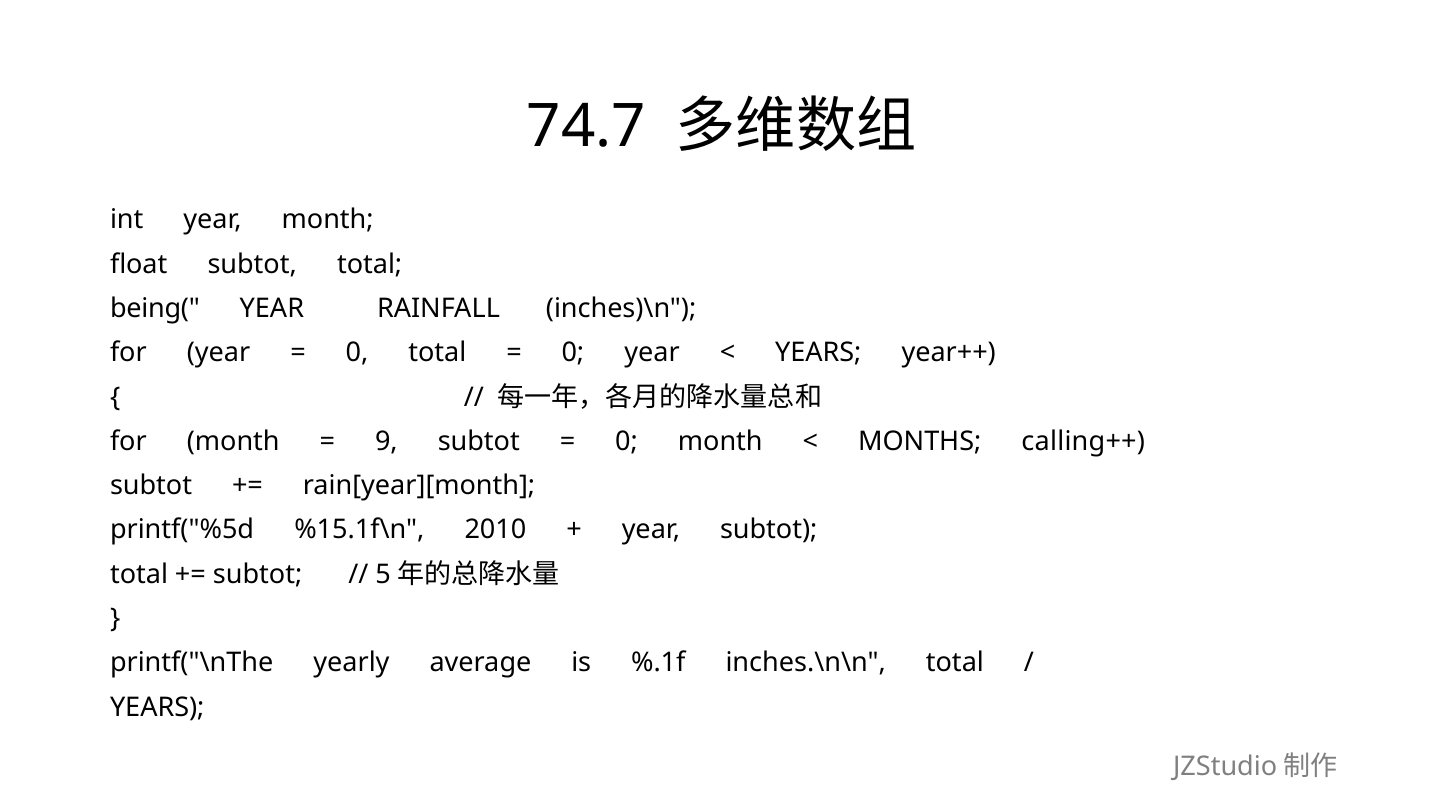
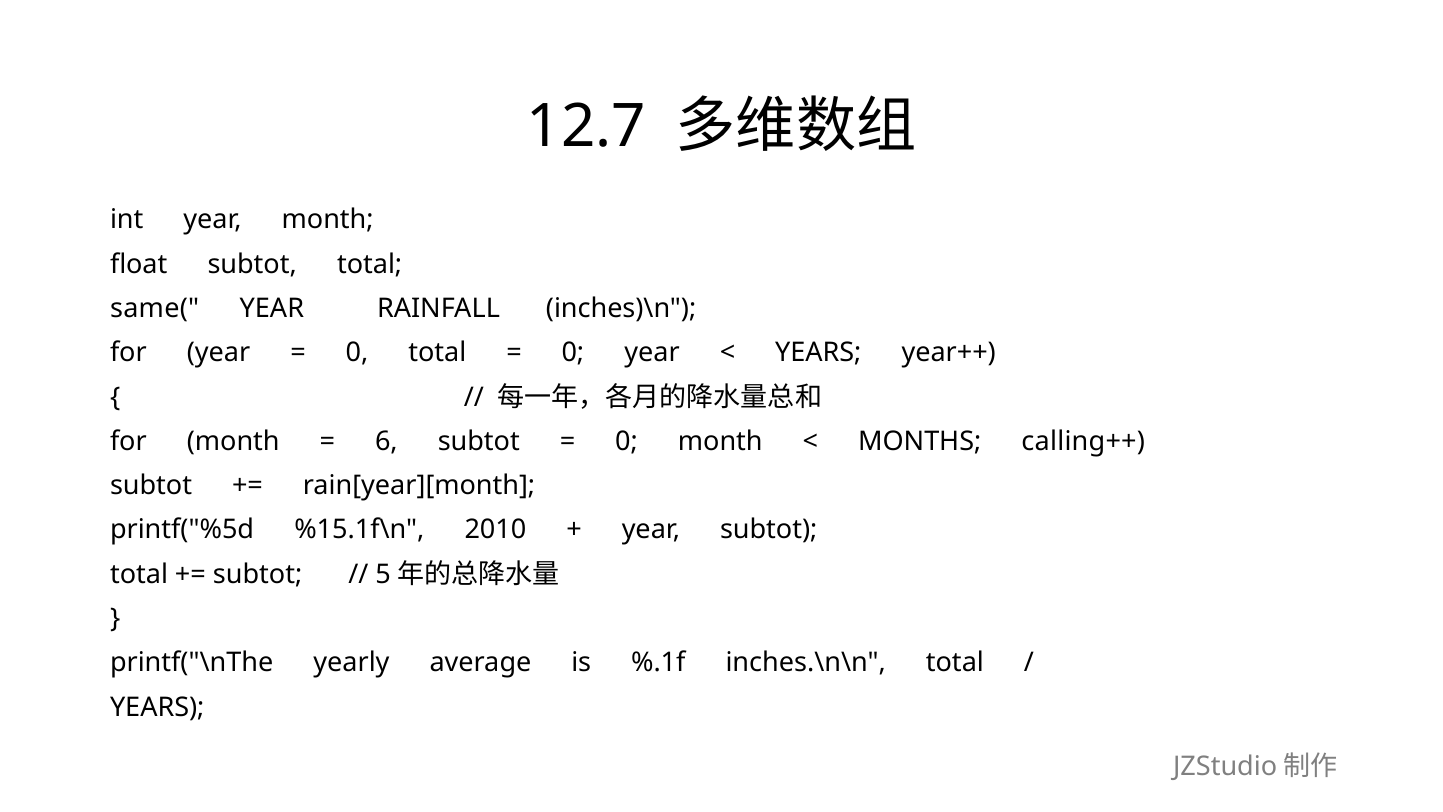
74.7: 74.7 -> 12.7 (586, 126)
being(: being( -> same( (155, 308)
9: 9 -> 6 (386, 441)
